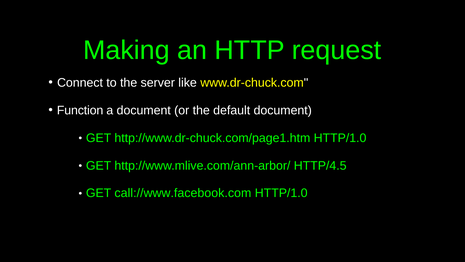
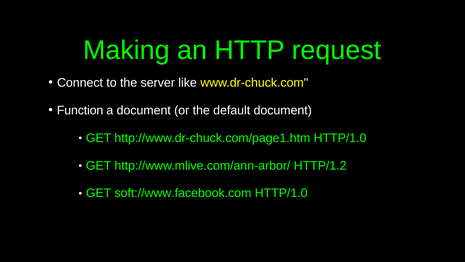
HTTP/4.5: HTTP/4.5 -> HTTP/1.2 (320, 165)
call://www.facebook.com: call://www.facebook.com -> soft://www.facebook.com (183, 193)
